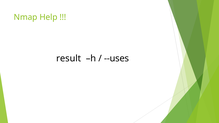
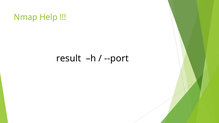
--uses: --uses -> --port (116, 58)
